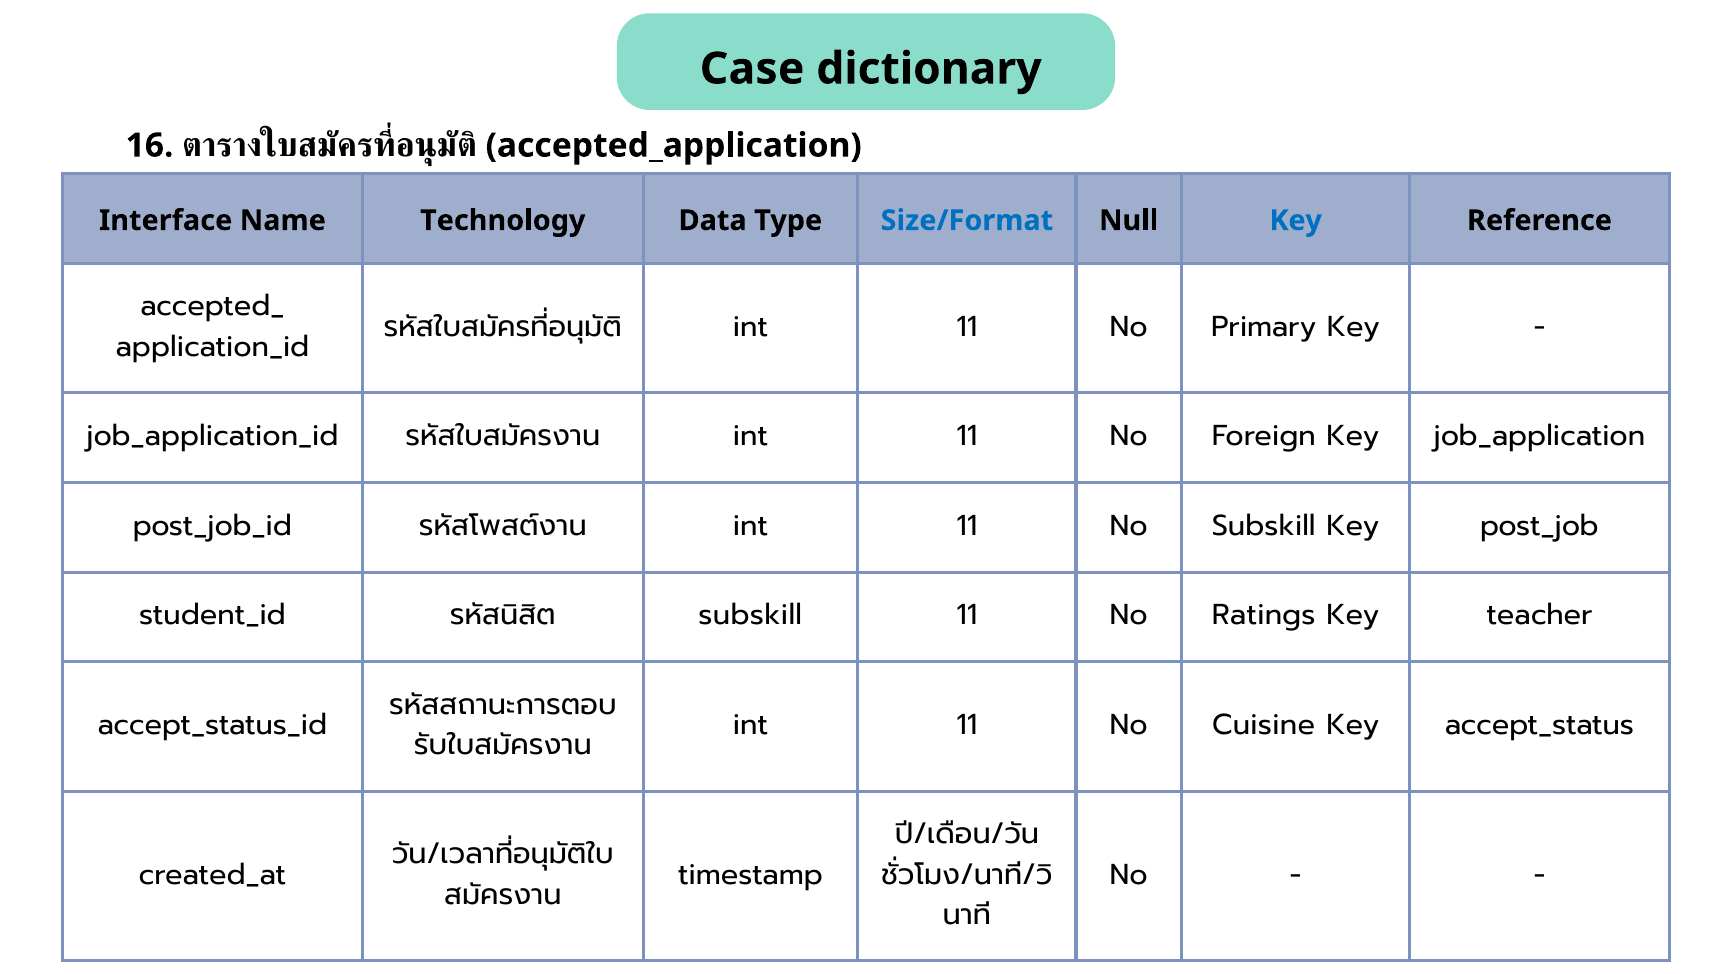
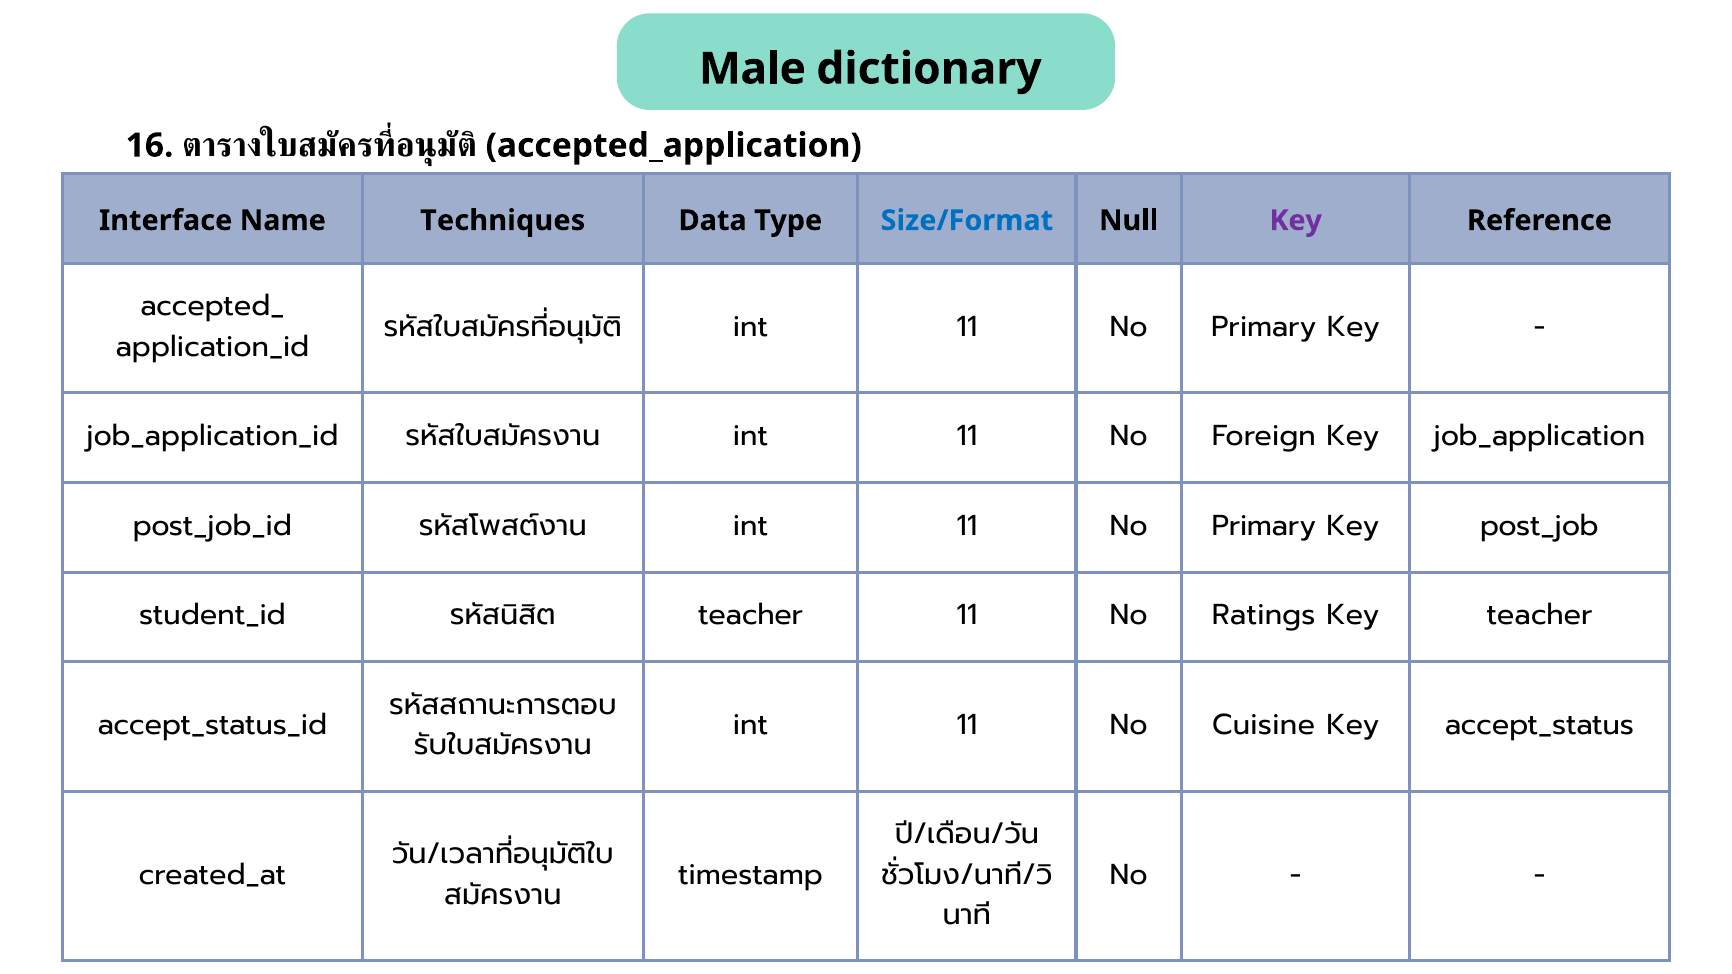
Case: Case -> Male (752, 69)
Technology: Technology -> Techniques (503, 221)
Key colour: blue -> purple (1296, 221)
Subskill: Subskill -> Primary (1264, 526)
subskill: subskill -> teacher (751, 616)
